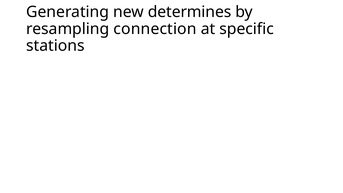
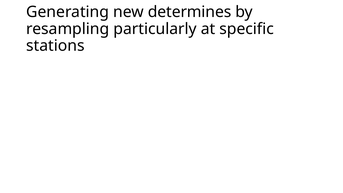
connection: connection -> particularly (155, 29)
